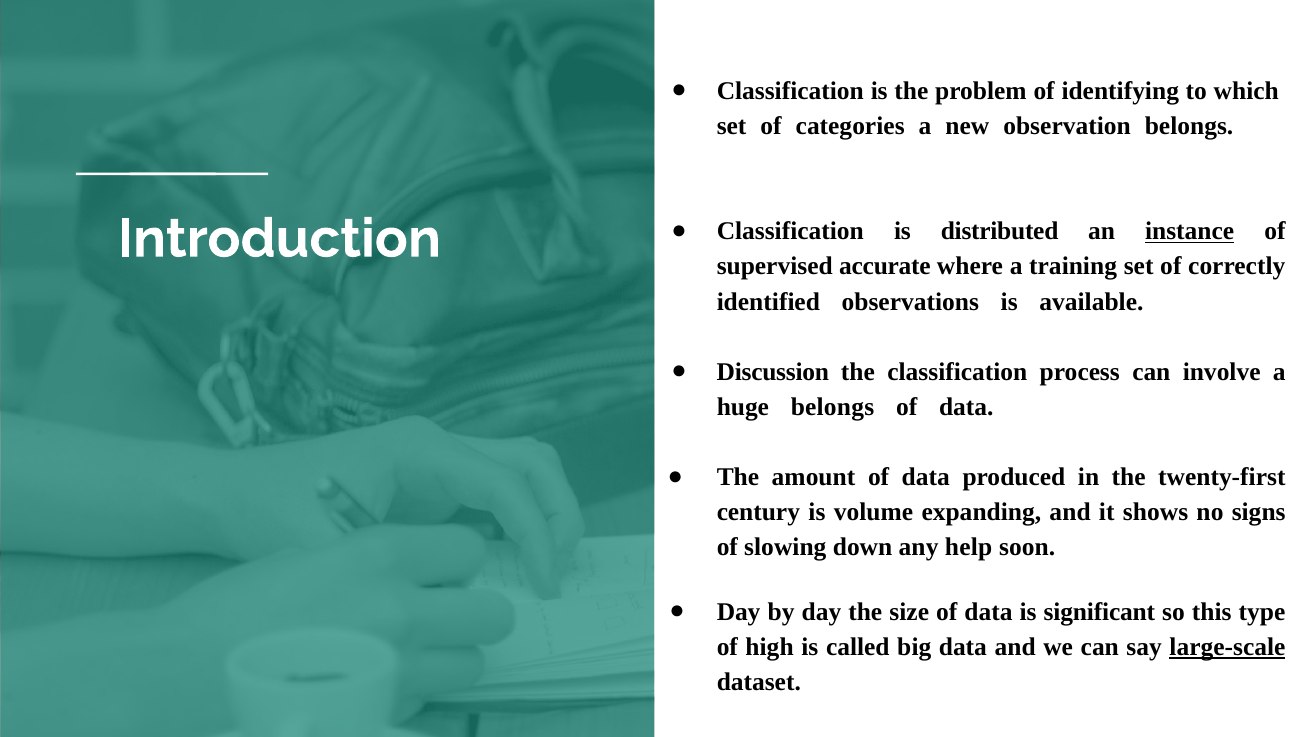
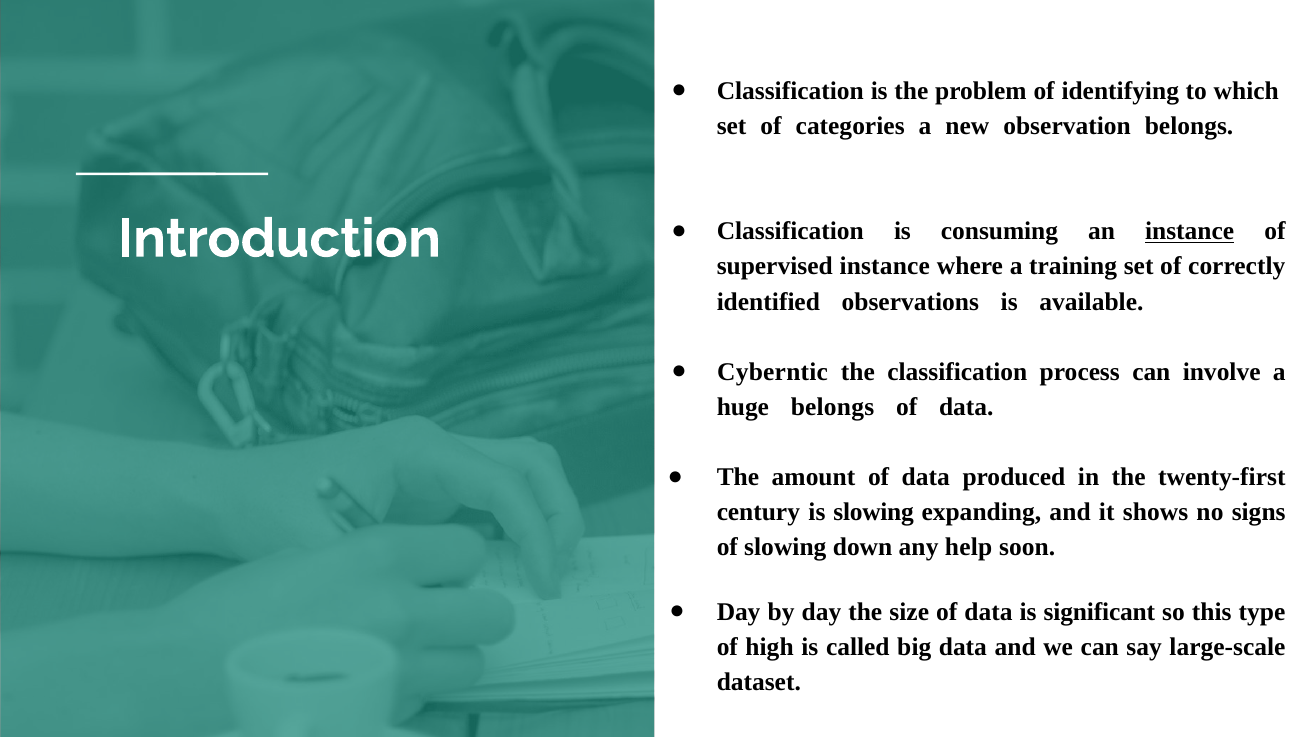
distributed: distributed -> consuming (1000, 231)
supervised accurate: accurate -> instance (885, 266)
Discussion: Discussion -> Cyberntic (773, 372)
is volume: volume -> slowing (874, 512)
large-scale underline: present -> none (1227, 646)
